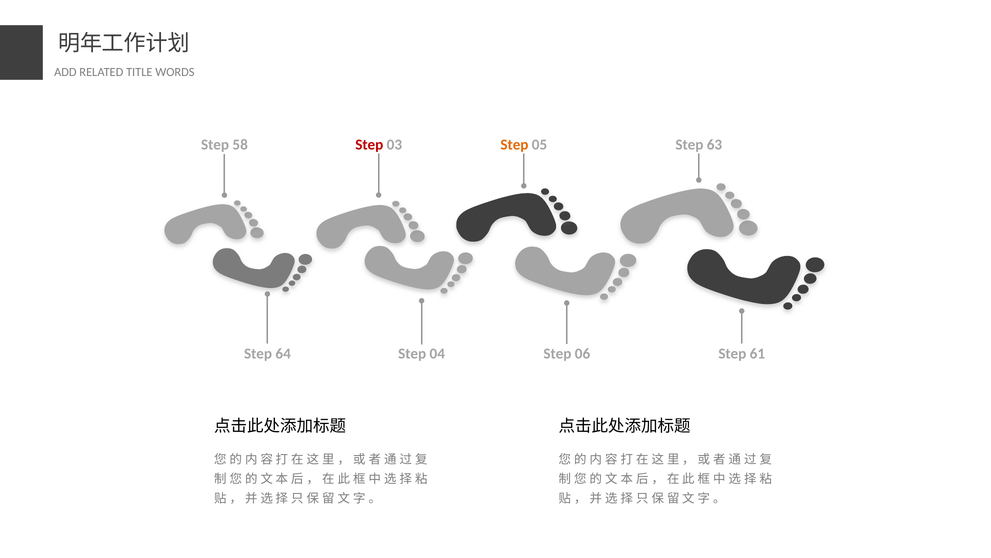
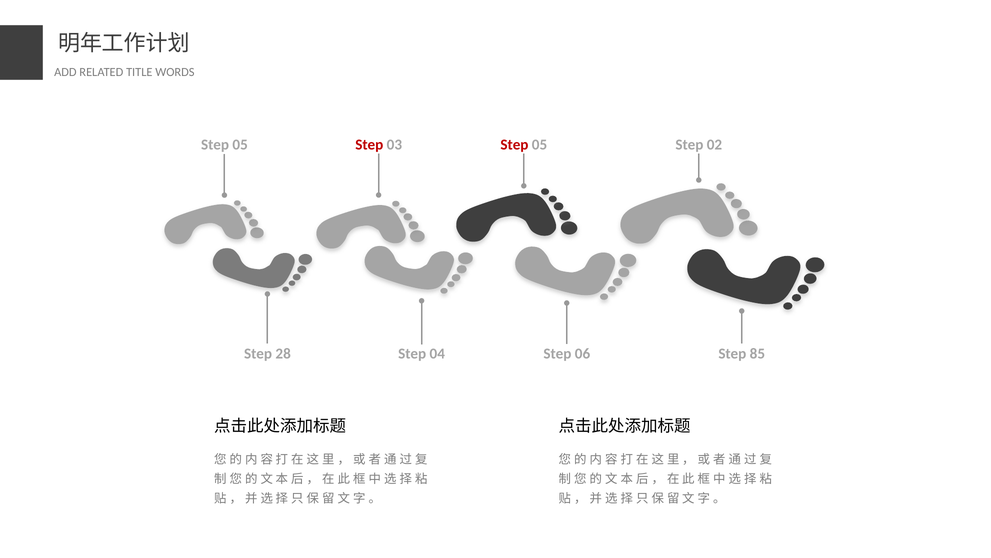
Step colour: orange -> red (514, 144)
63: 63 -> 02 (714, 144)
58: 58 -> 05 (240, 145)
64: 64 -> 28 (283, 353)
61: 61 -> 85 (757, 353)
